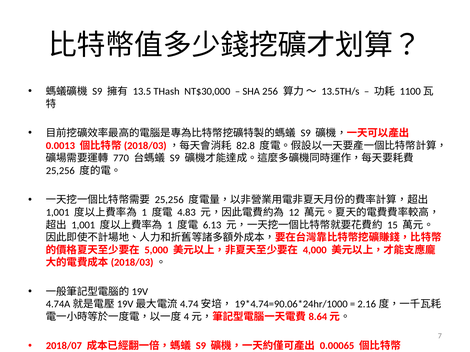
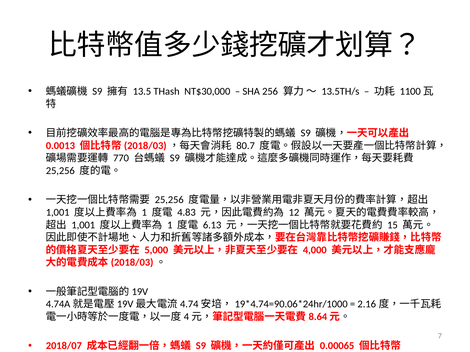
82.8: 82.8 -> 80.7 (246, 146)
